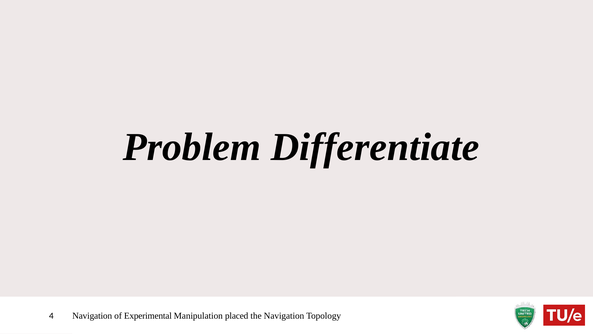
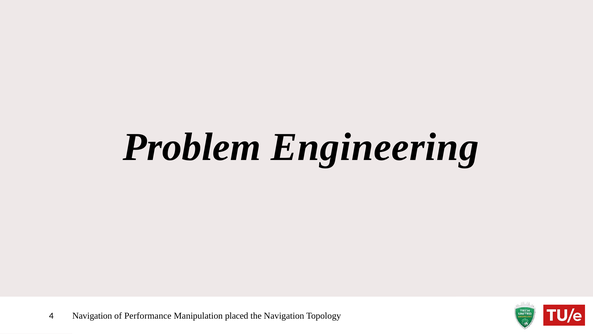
Differentiate: Differentiate -> Engineering (375, 147)
Experimental: Experimental -> Performance (148, 316)
